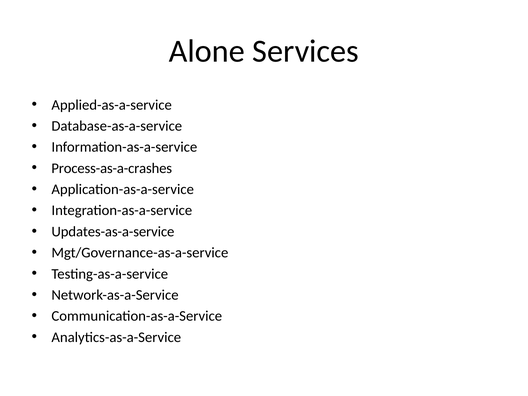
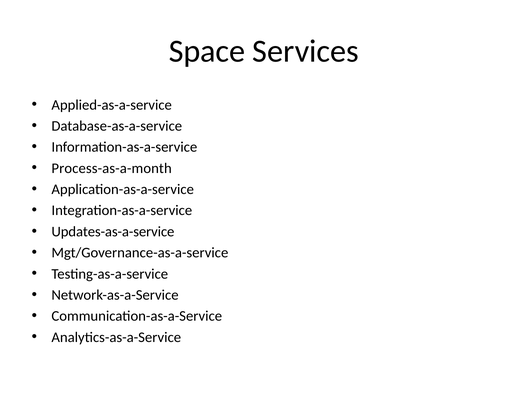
Alone: Alone -> Space (207, 51)
Process-as-a-crashes: Process-as-a-crashes -> Process-as-a-month (112, 168)
